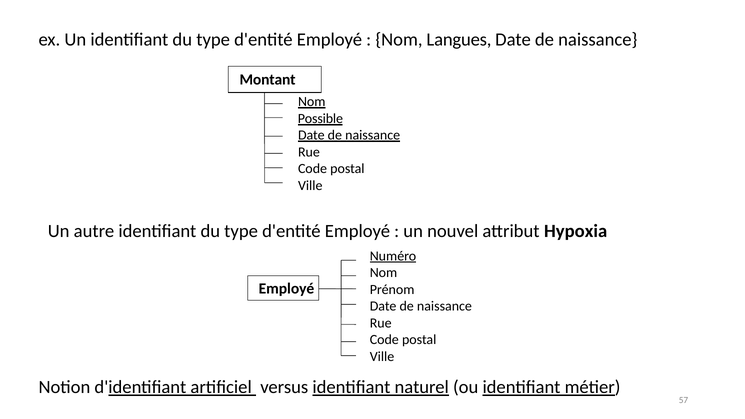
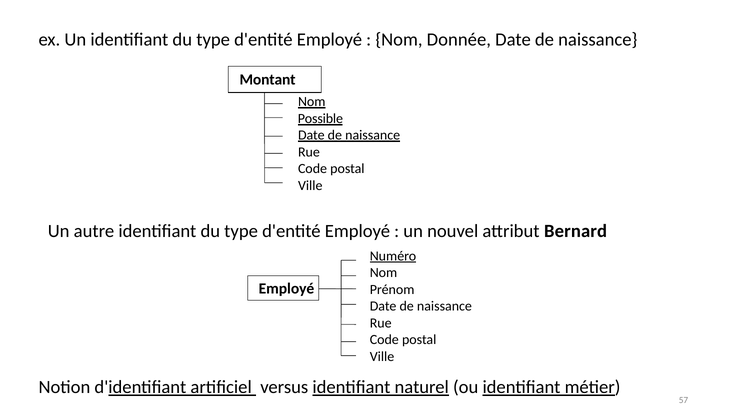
Langues: Langues -> Donnée (459, 40)
Hypoxia: Hypoxia -> Bernard (576, 231)
